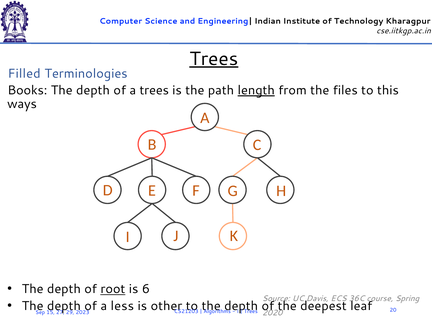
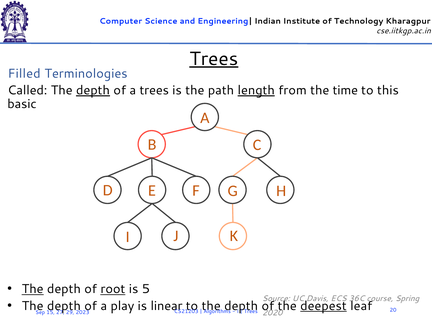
Books: Books -> Called (27, 90)
depth underline: none -> present (93, 90)
files: files -> time (345, 90)
ways: ways -> basic (22, 104)
The underline: none -> present (33, 289)
6: 6 -> 5 (146, 289)
less: less -> play (122, 306)
other: other -> linear (167, 306)
deepest underline: none -> present (323, 306)
